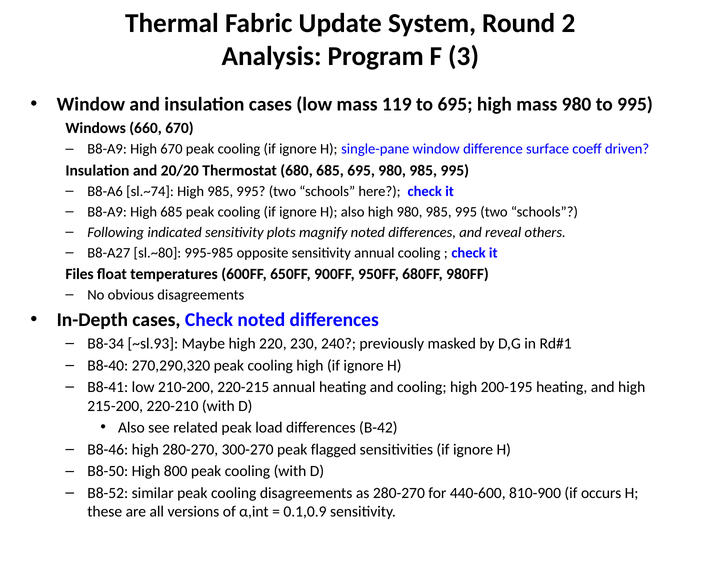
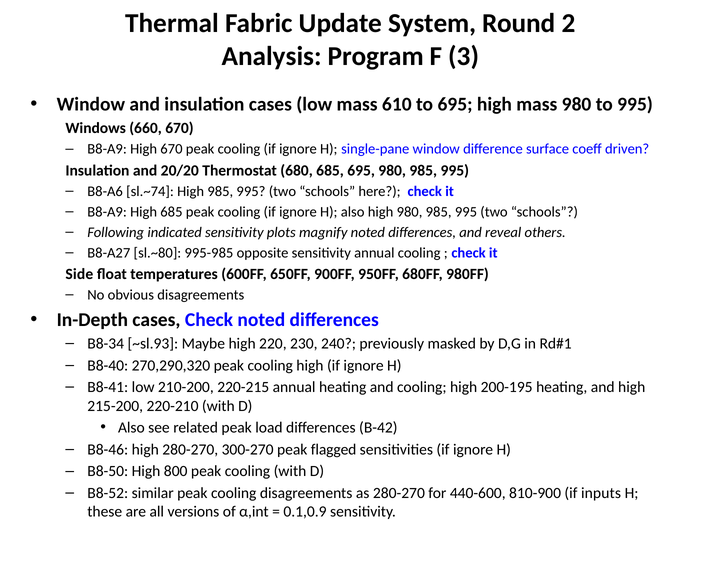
119: 119 -> 610 (397, 104)
Files: Files -> Side (79, 274)
occurs: occurs -> inputs (601, 493)
